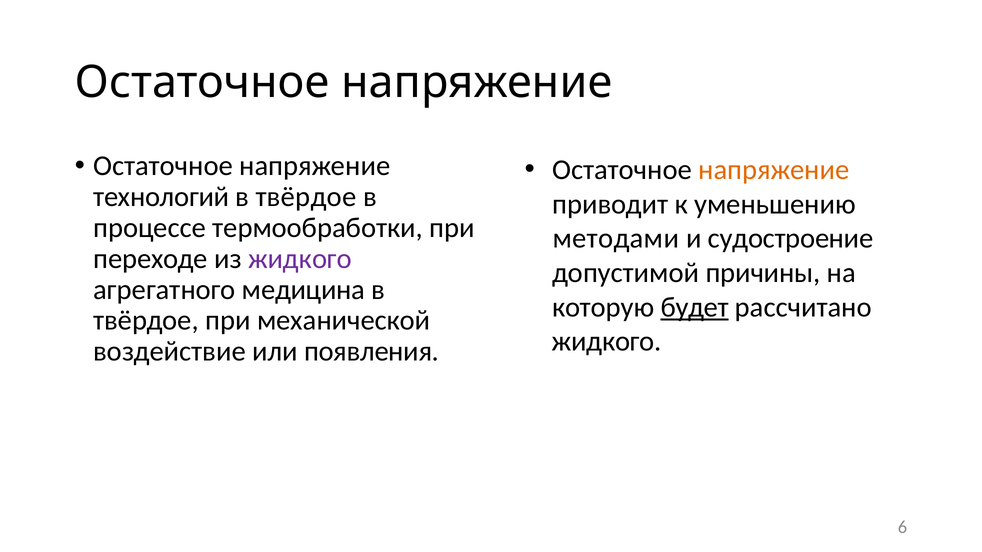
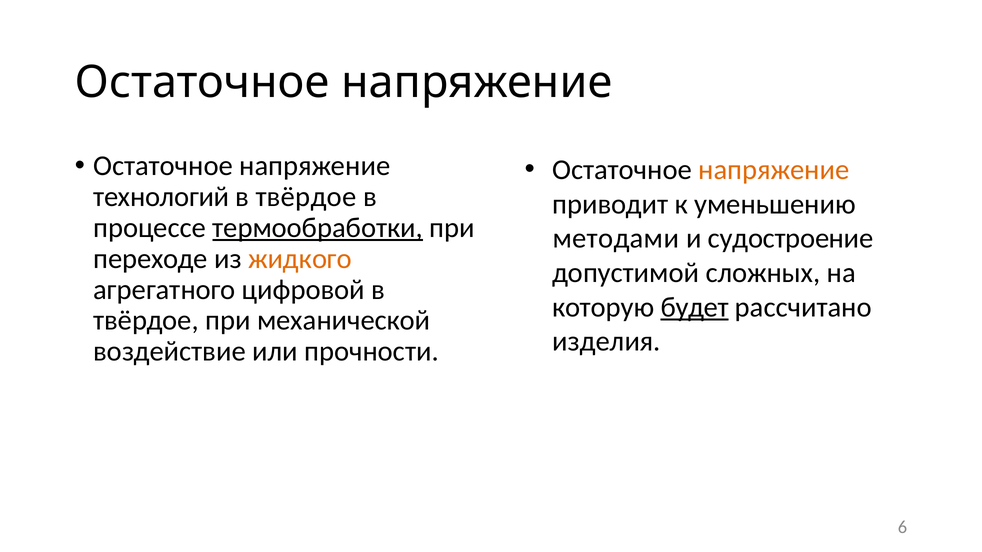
термообработки underline: none -> present (318, 228)
жидкого colour: purple -> orange (300, 259)
причины: причины -> сложных (763, 273)
медицина: медицина -> цифровой (303, 290)
жидкого: жидкого -> изделия (607, 342)
появления: появления -> прочности (371, 352)
